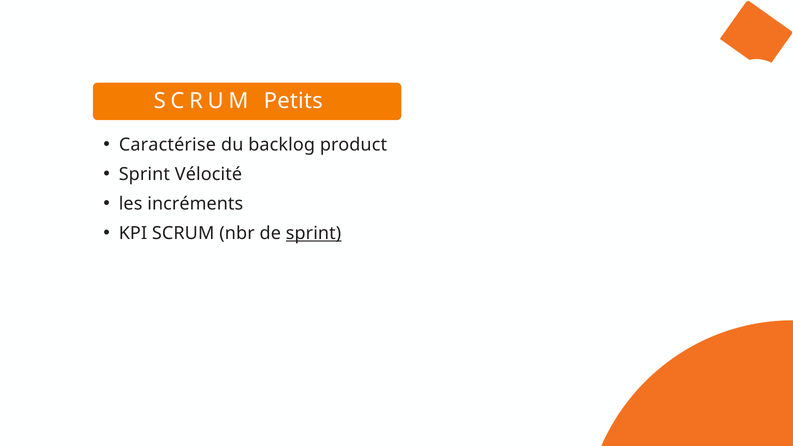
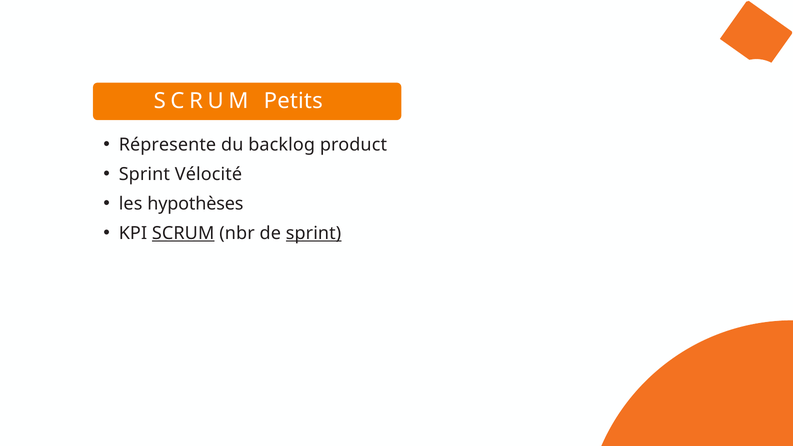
Caractérise: Caractérise -> Répresente (167, 145)
incréments: incréments -> hypothèses (195, 204)
SCRUM underline: none -> present (183, 233)
